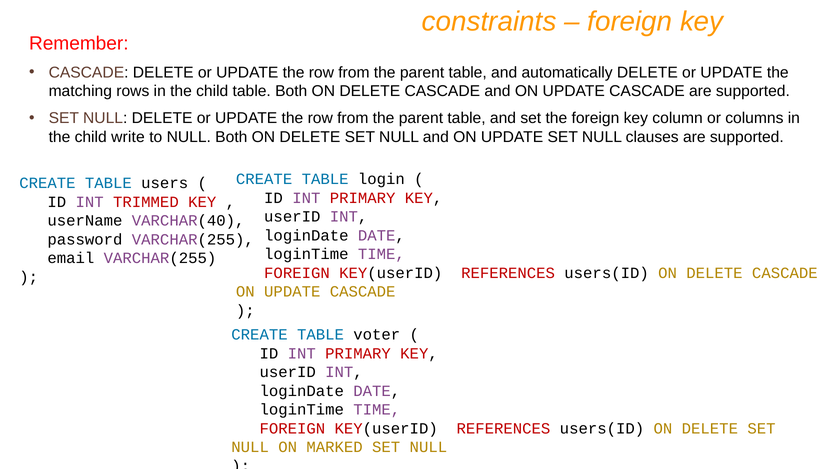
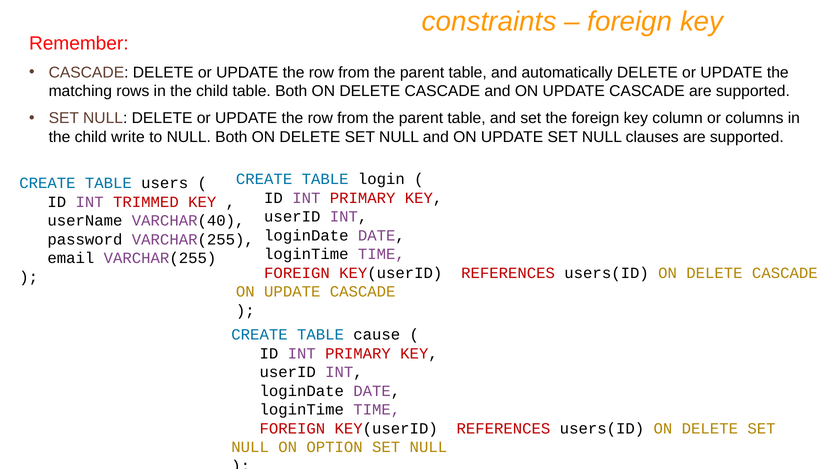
voter: voter -> cause (377, 335)
MARKED: MARKED -> OPTION (335, 447)
